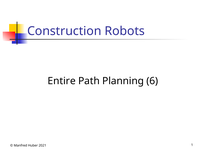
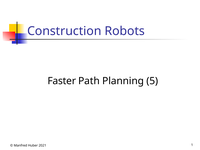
Entire: Entire -> Faster (62, 81)
6: 6 -> 5 (152, 81)
